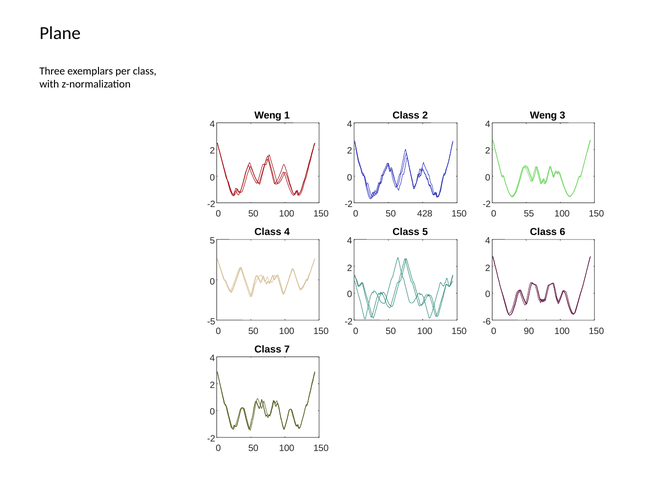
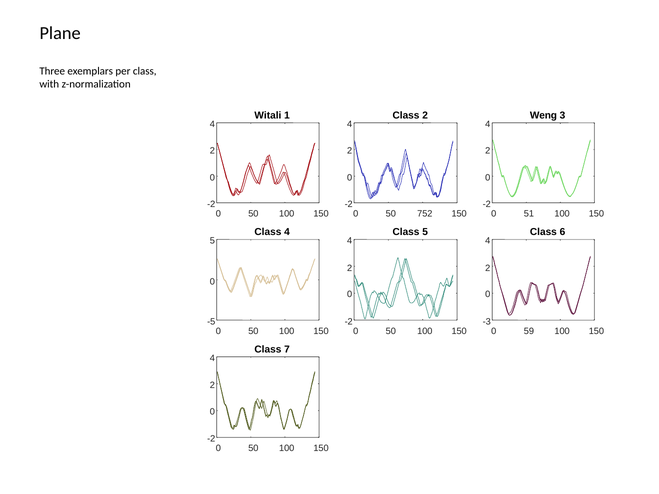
Weng: Weng -> Witali (268, 115)
428: 428 -> 752 (425, 214)
55: 55 -> 51 (529, 214)
-6: -6 -> -3 (487, 322)
90: 90 -> 59 (529, 331)
